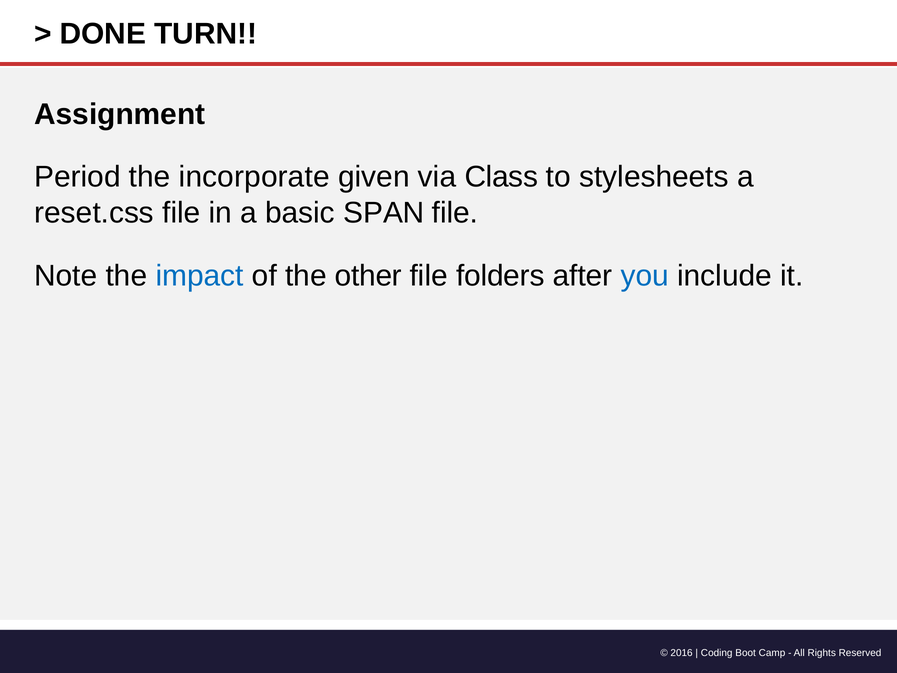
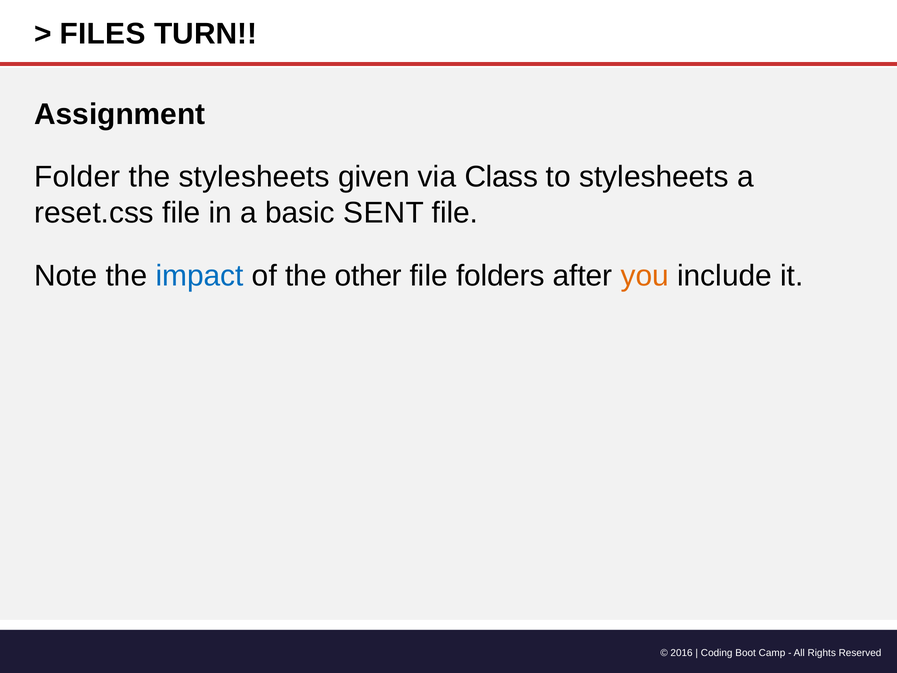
DONE: DONE -> FILES (103, 34)
Period: Period -> Folder (77, 177)
the incorporate: incorporate -> stylesheets (254, 177)
SPAN: SPAN -> SENT (384, 213)
you colour: blue -> orange (645, 276)
